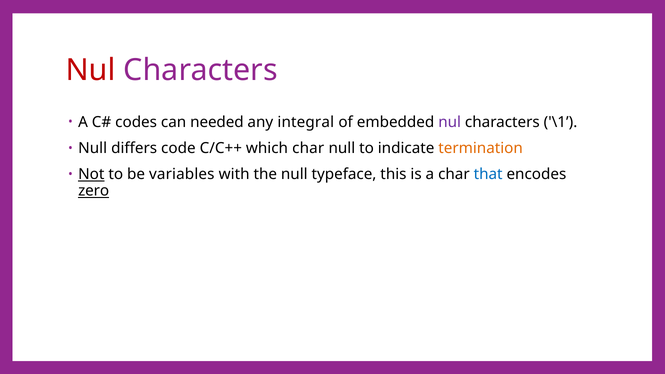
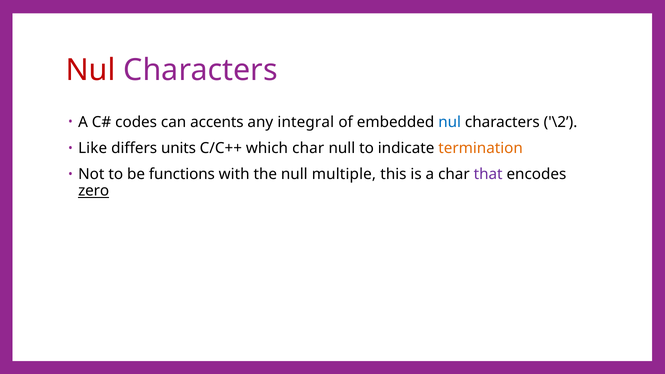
needed: needed -> accents (217, 122)
nul colour: purple -> blue (450, 122)
\1: \1 -> \2 (561, 122)
Null: Null -> Like (93, 148)
code: code -> units (178, 148)
Not underline: present -> none (91, 174)
variables: variables -> functions (182, 174)
typeface: typeface -> multiple (344, 174)
that colour: blue -> purple (488, 174)
